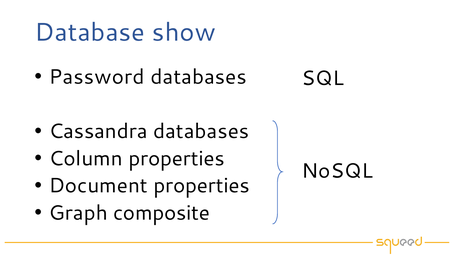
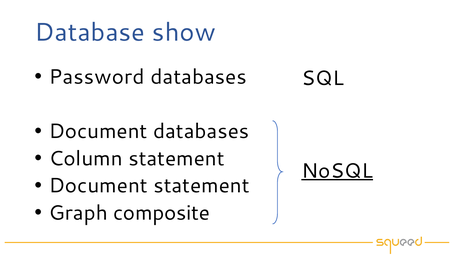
Cassandra: Cassandra -> Document (98, 131)
Column properties: properties -> statement (177, 158)
NoSQL underline: none -> present (337, 171)
Document properties: properties -> statement (202, 186)
